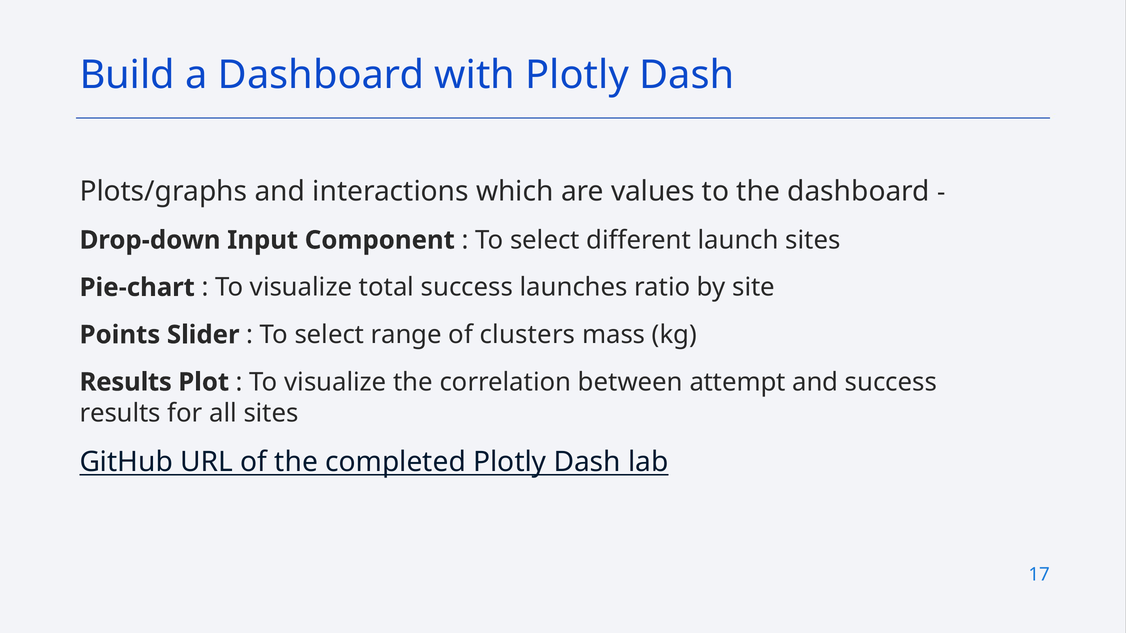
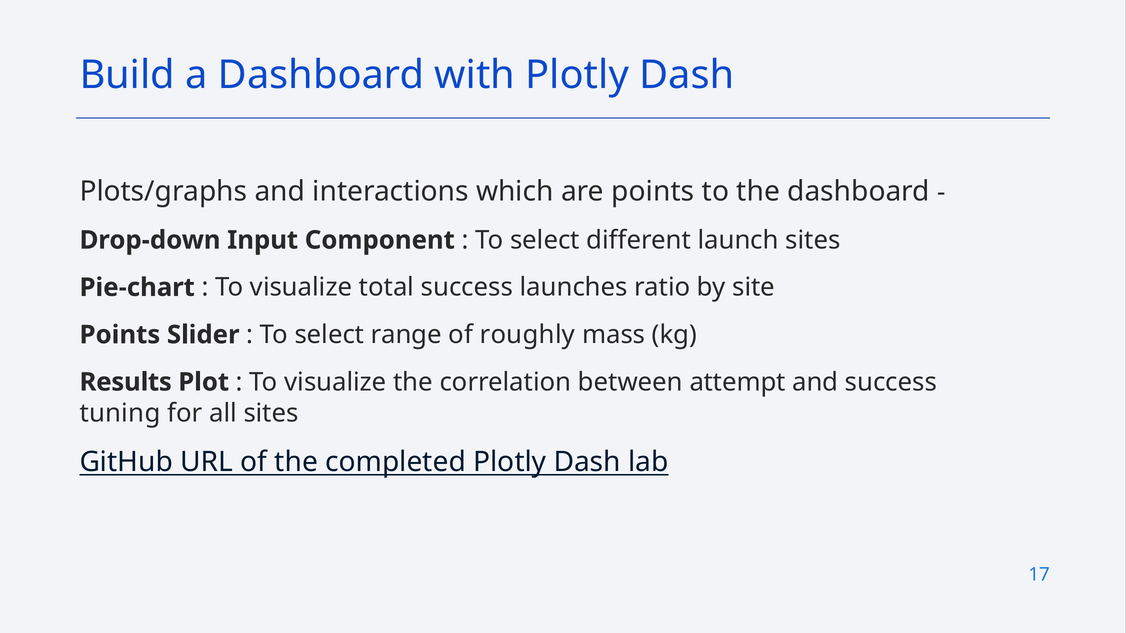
are values: values -> points (653, 192)
clusters: clusters -> roughly (527, 335)
results: results -> tuning (120, 413)
